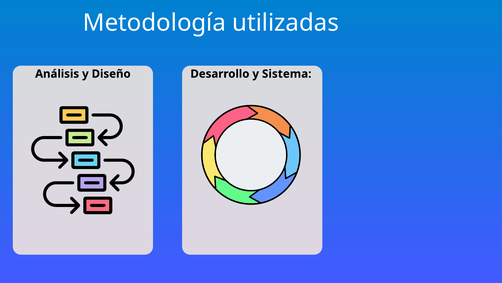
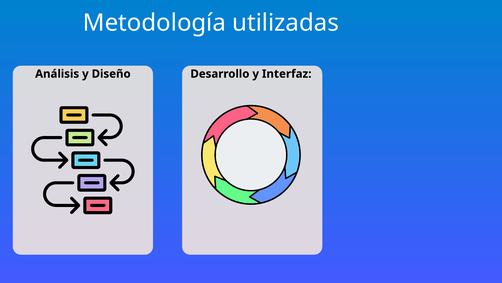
Sistema: Sistema -> Interfaz (287, 74)
